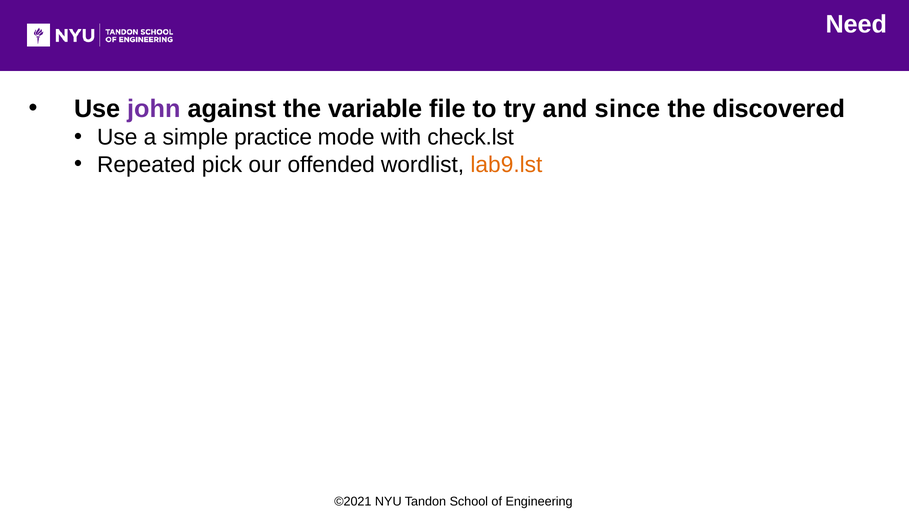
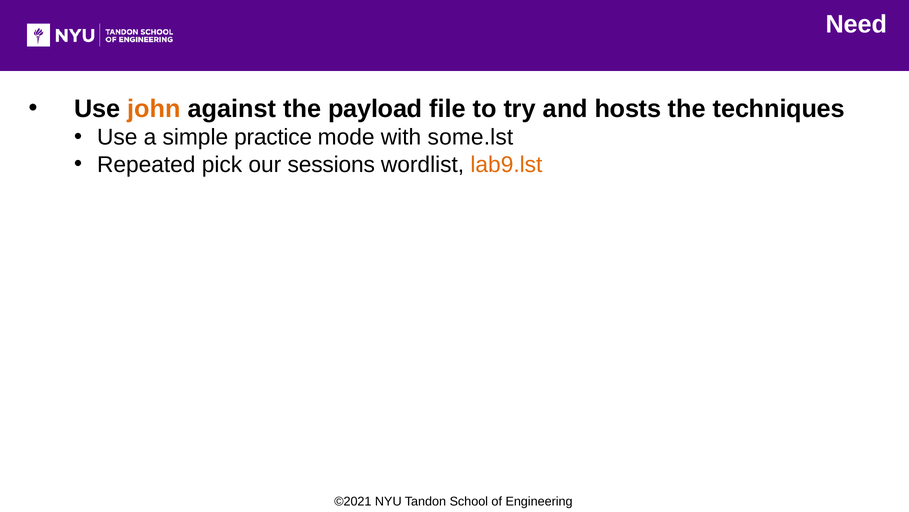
john colour: purple -> orange (154, 109)
variable: variable -> payload (375, 109)
since: since -> hosts (628, 109)
discovered: discovered -> techniques (779, 109)
check.lst: check.lst -> some.lst (470, 137)
offended: offended -> sessions (331, 164)
